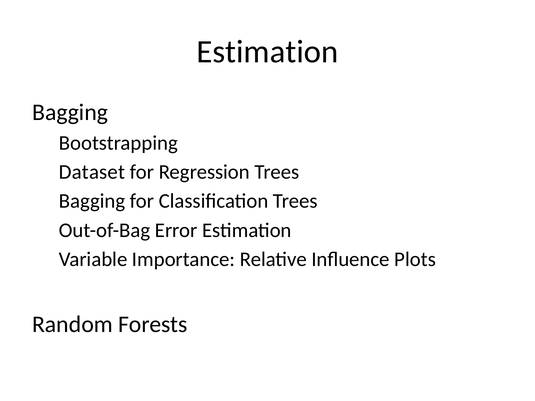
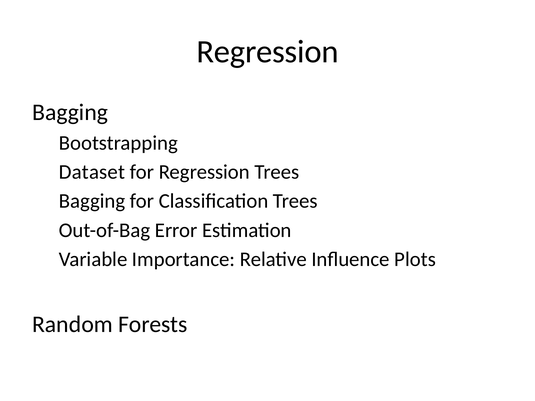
Estimation: Estimation -> Regression (267, 52)
